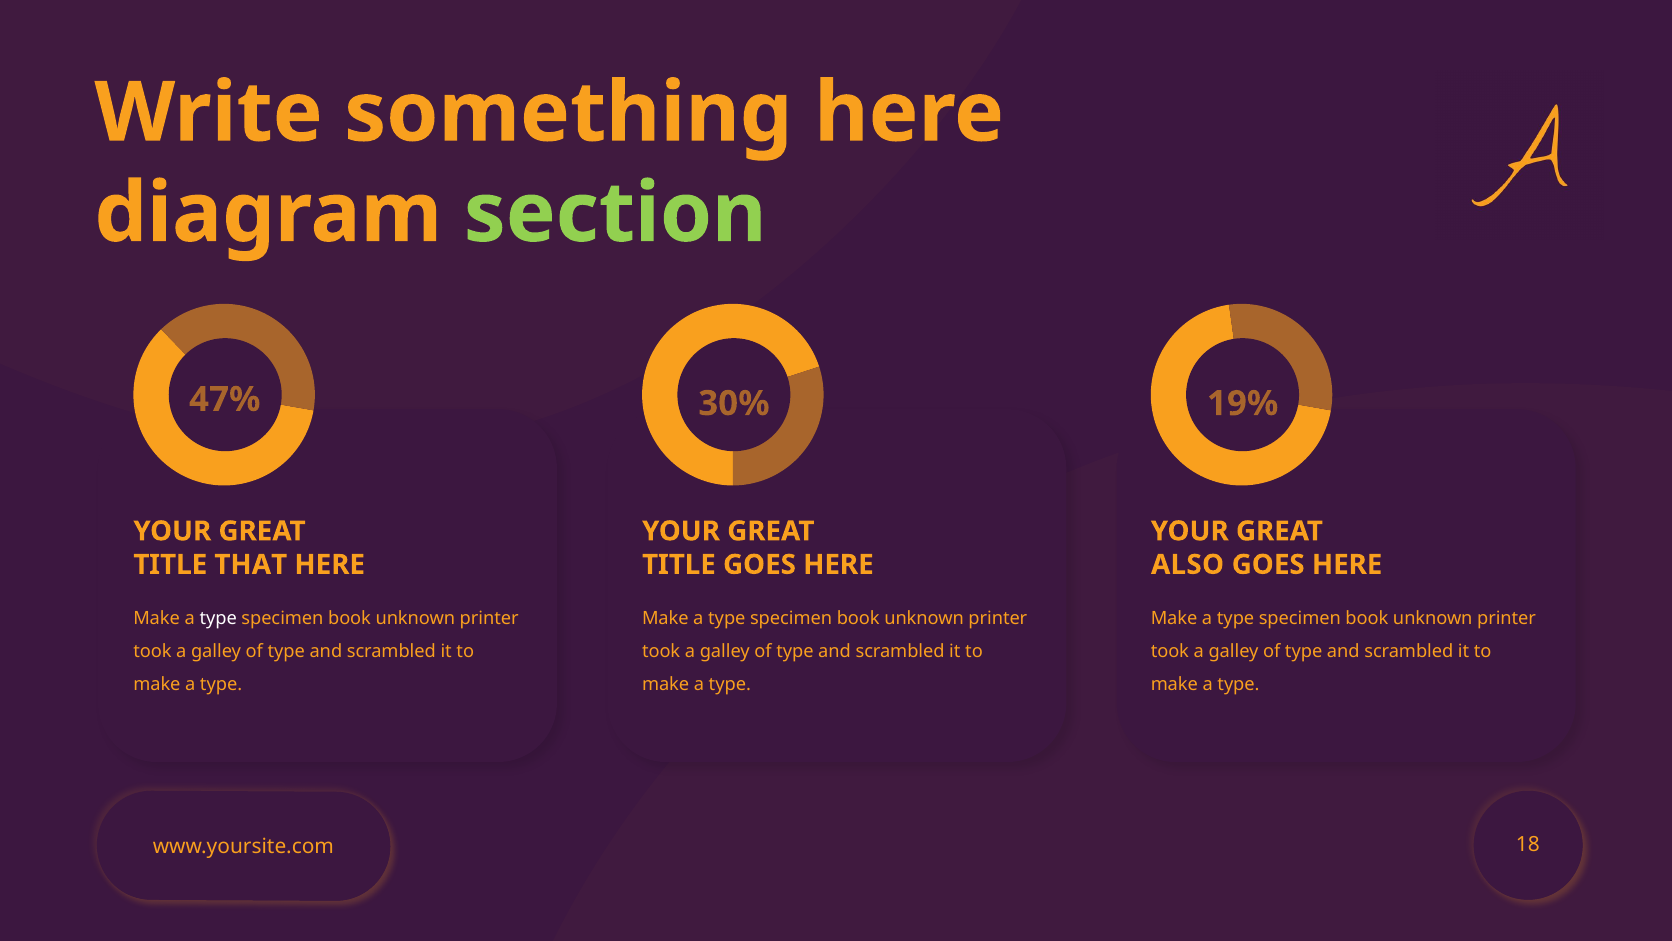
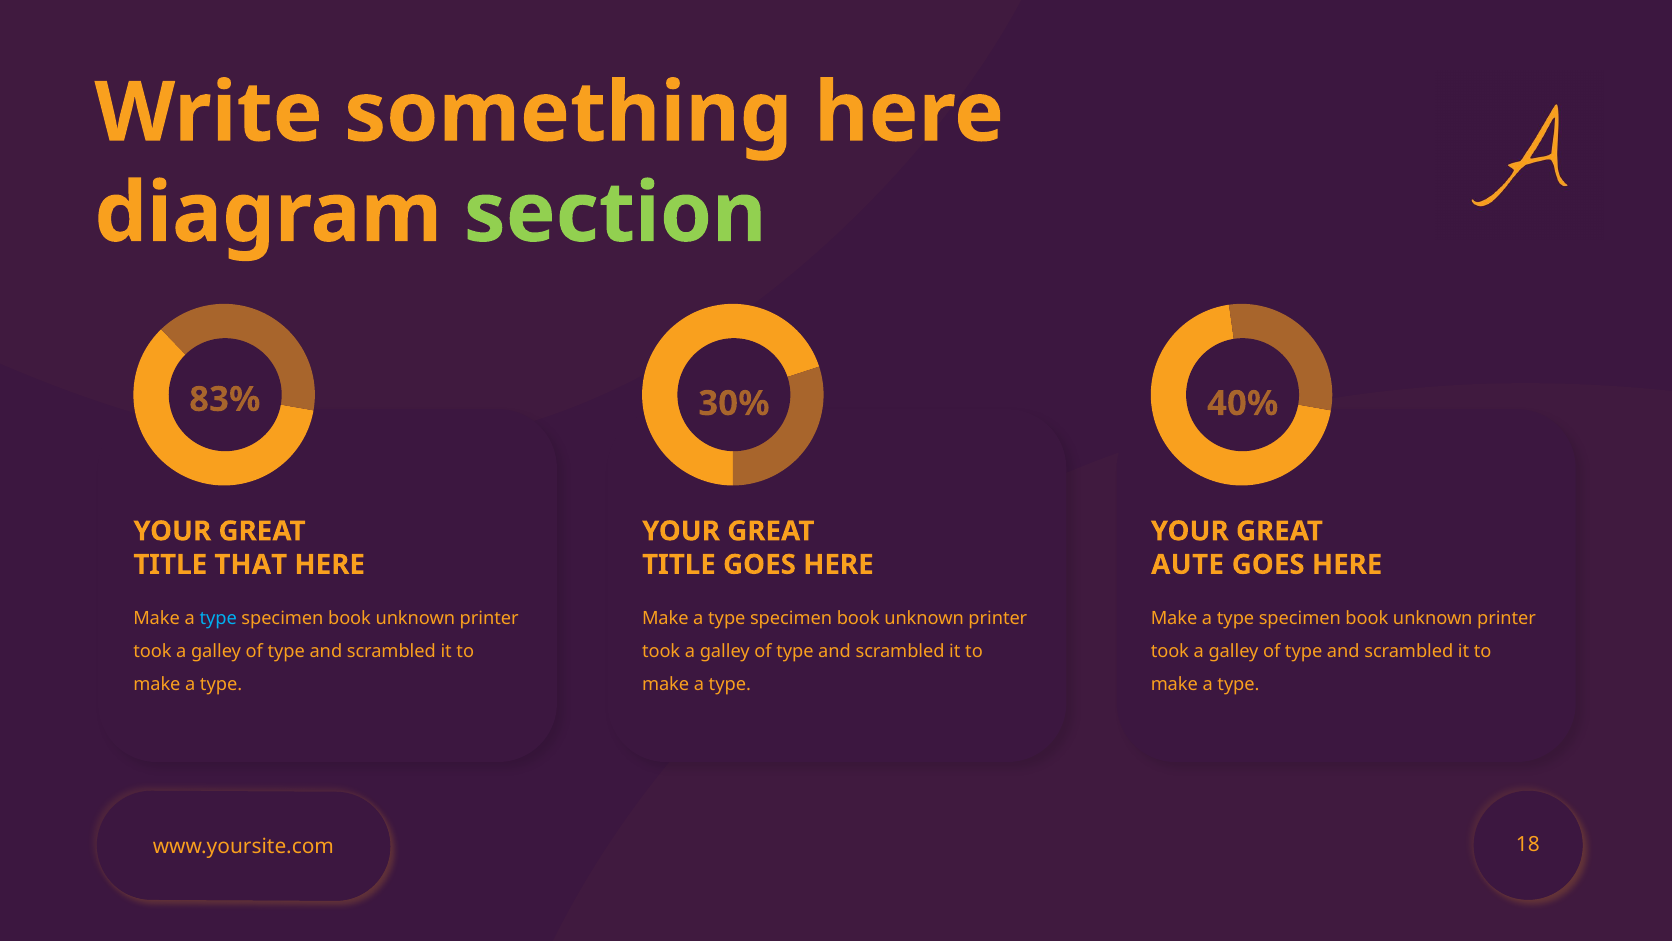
47%: 47% -> 83% (225, 399)
19%: 19% -> 40% (1243, 403)
ALSO: ALSO -> AUTE (1188, 564)
type colour: white -> light blue (218, 618)
